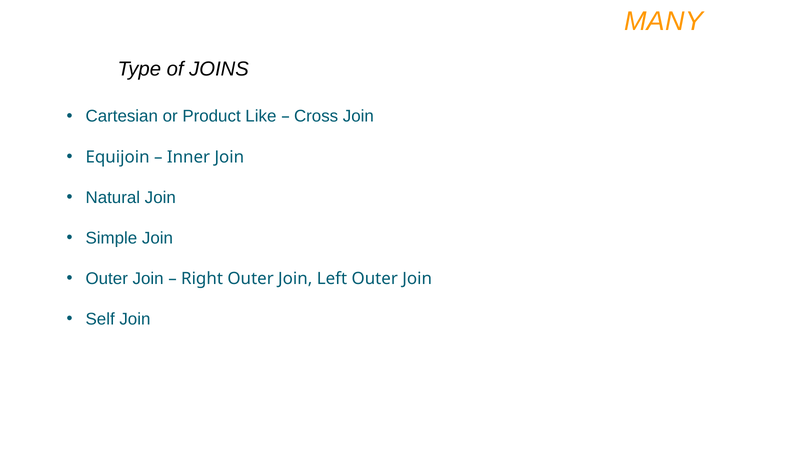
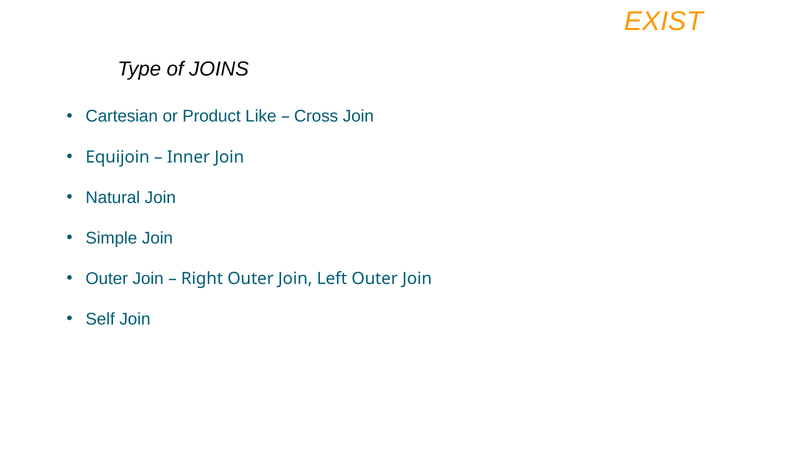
MANY: MANY -> EXIST (664, 21)
